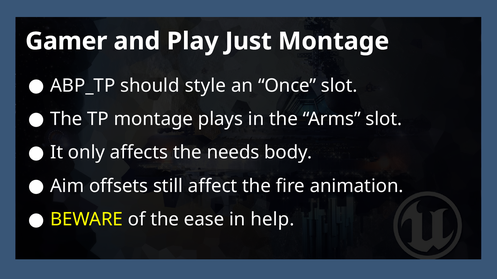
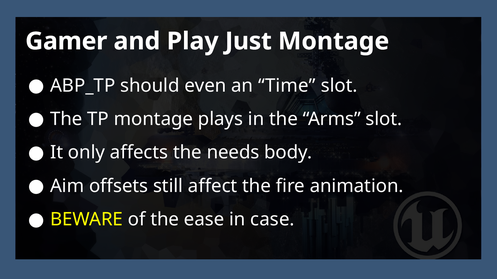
style: style -> even (205, 86)
Once: Once -> Time (287, 86)
help: help -> case (272, 220)
